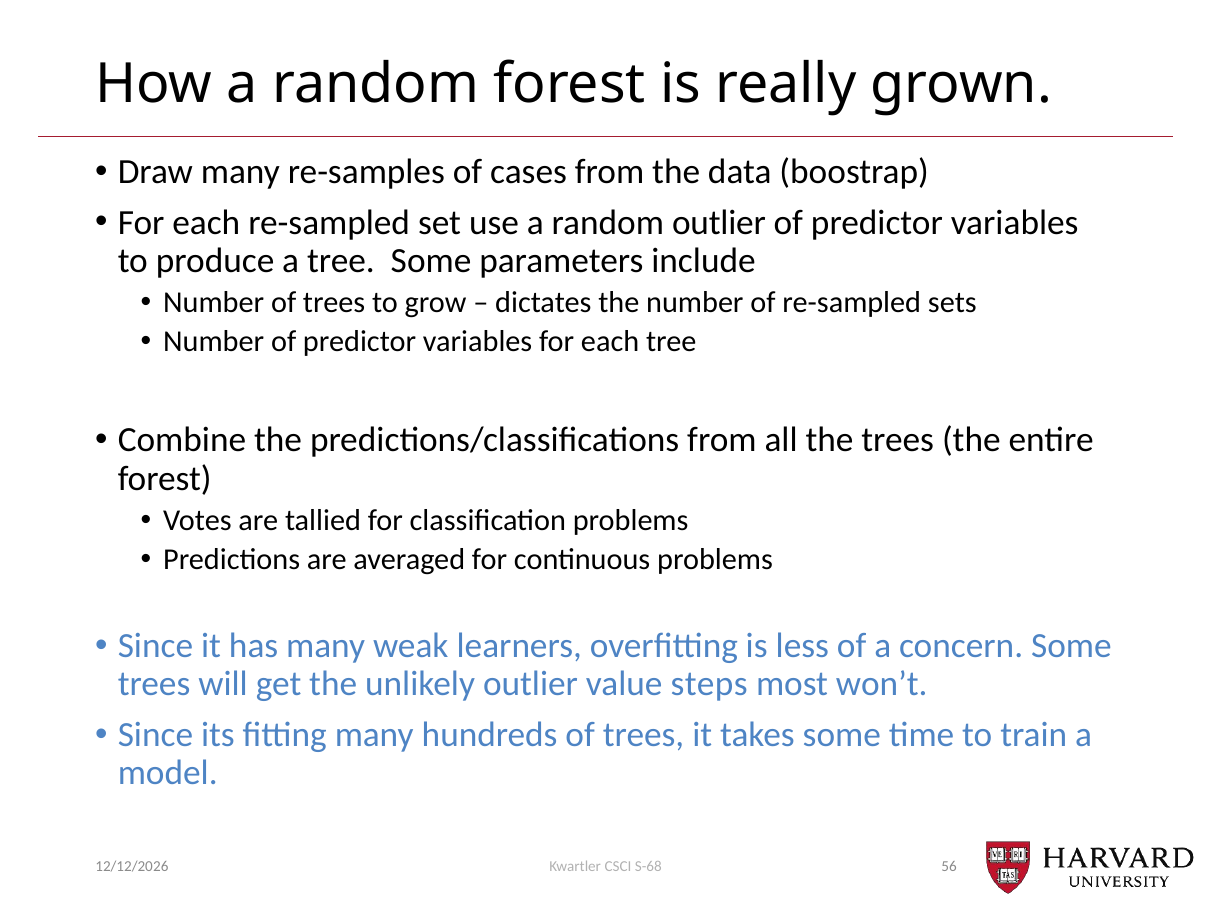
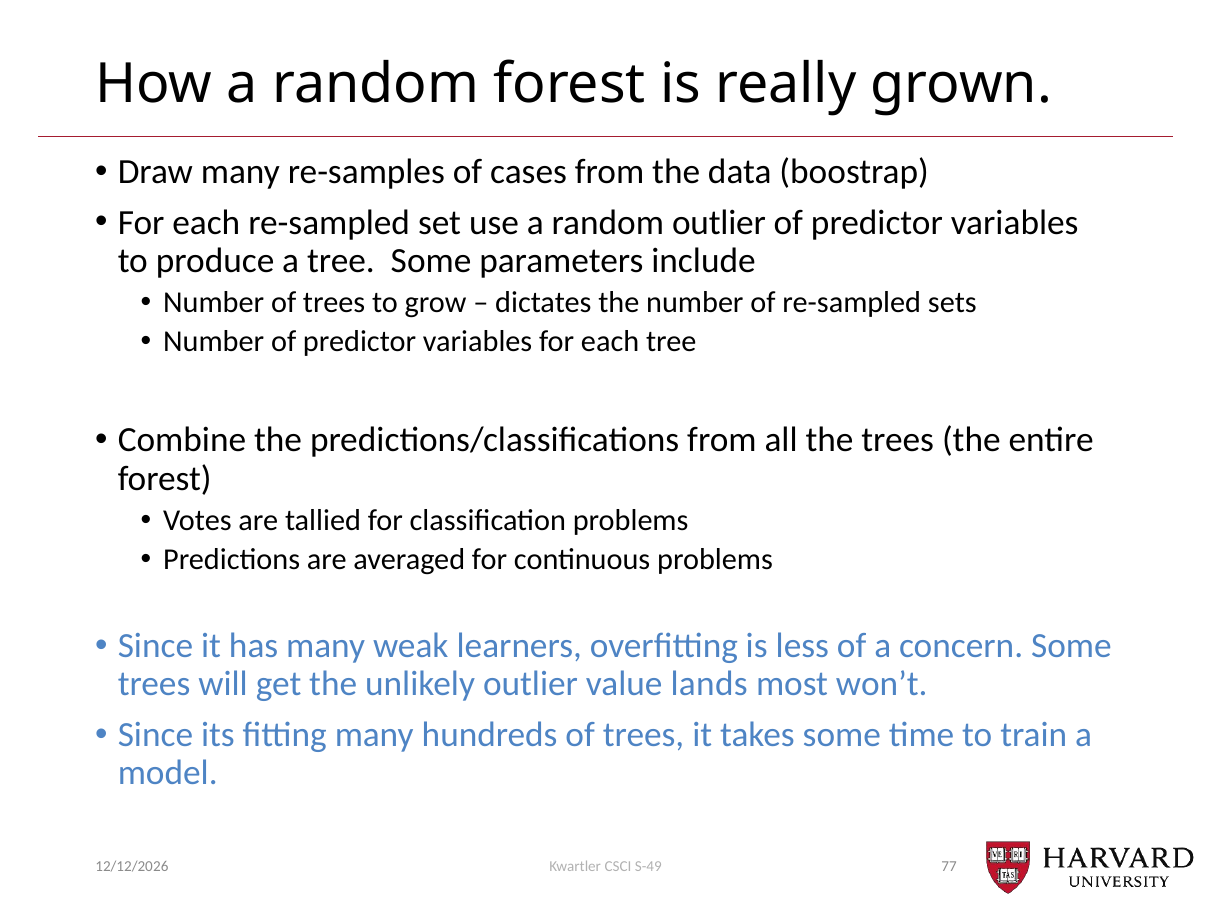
steps: steps -> lands (709, 684)
S-68: S-68 -> S-49 (648, 867)
56: 56 -> 77 (949, 867)
